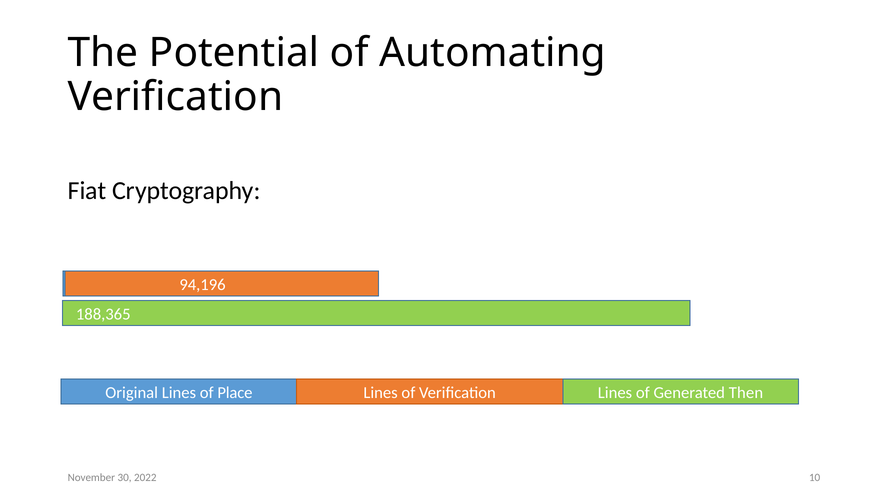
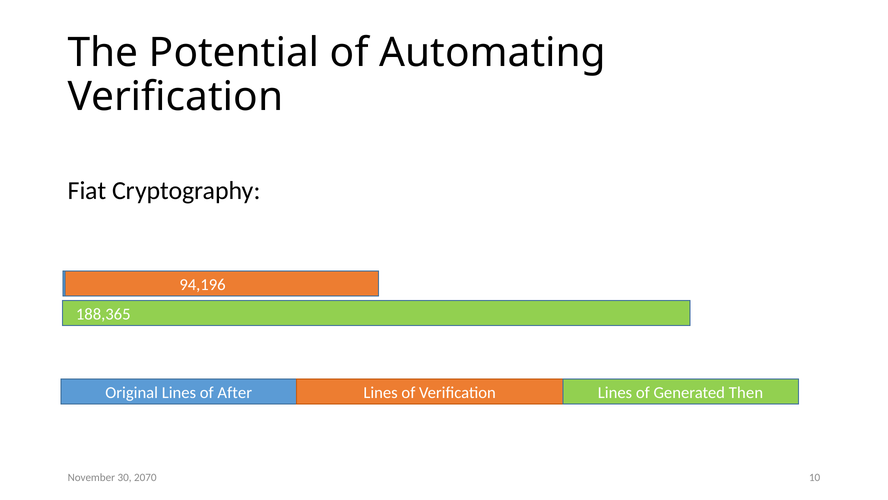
Place: Place -> After (235, 392)
2022: 2022 -> 2070 (145, 477)
